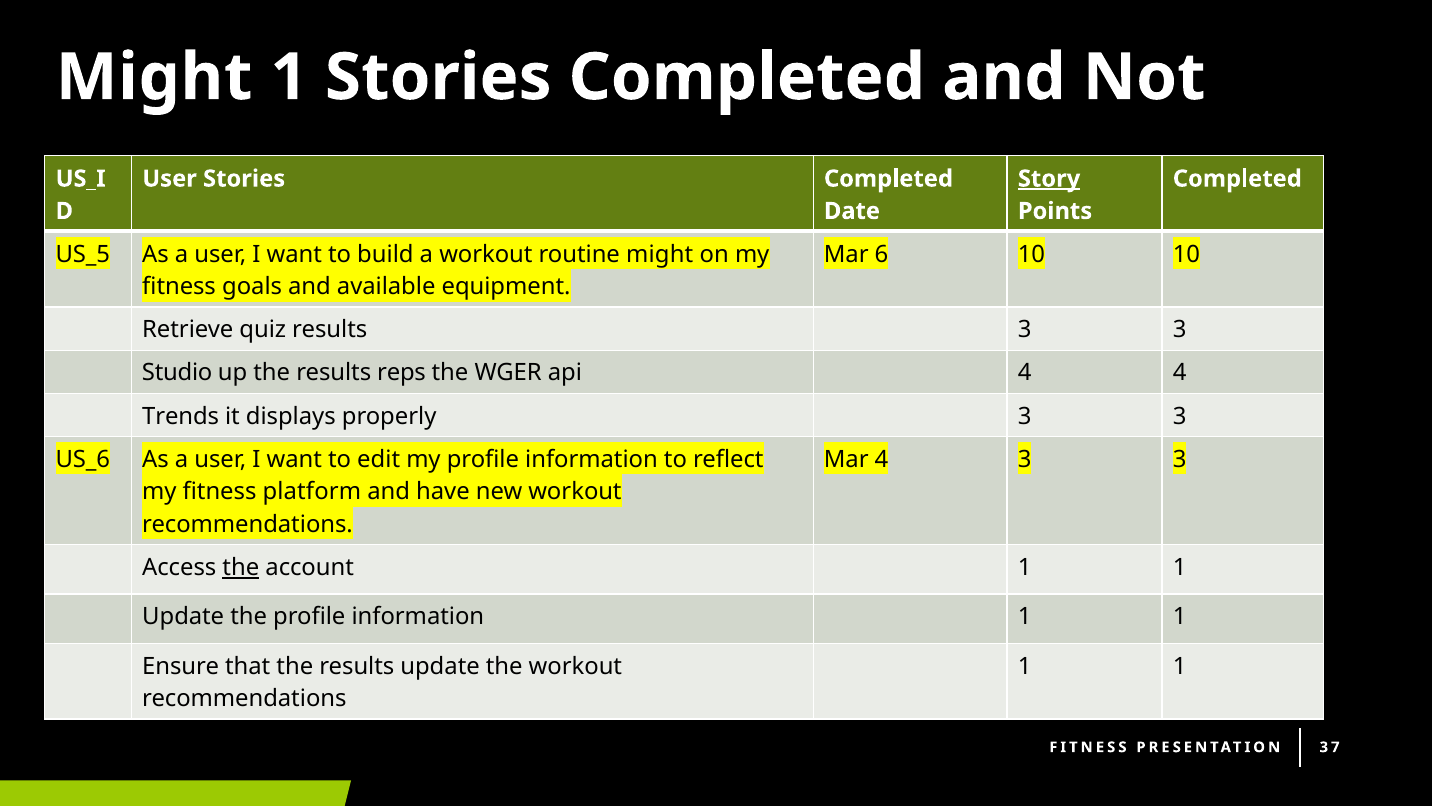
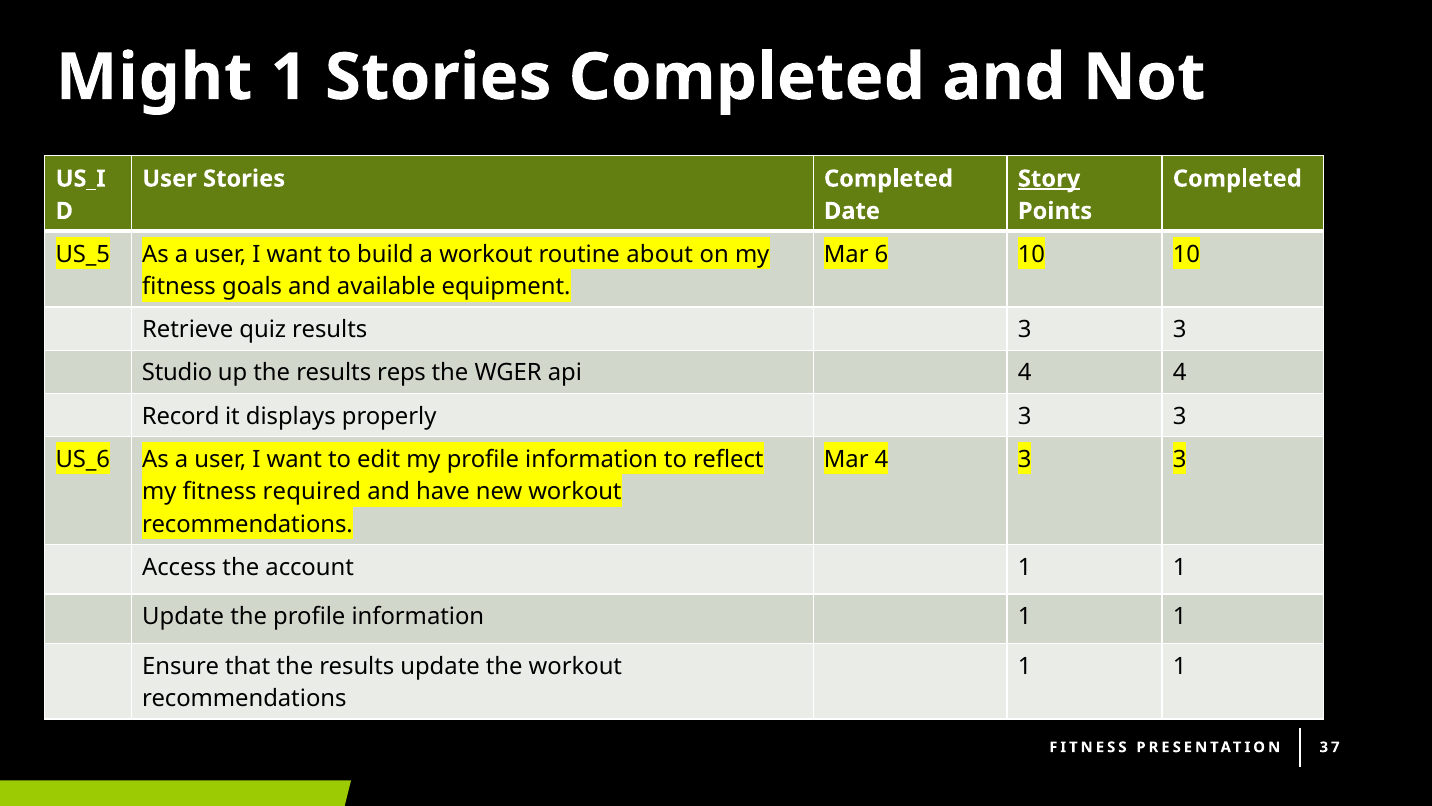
routine might: might -> about (660, 254)
Trends: Trends -> Record (181, 416)
platform: platform -> required (312, 492)
the underline: present -> none (241, 567)
